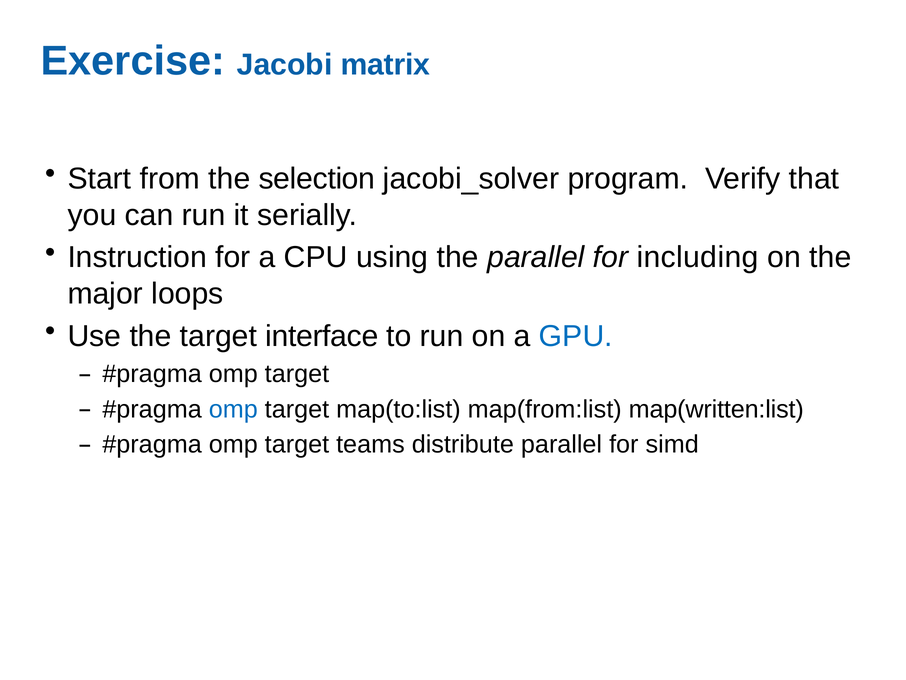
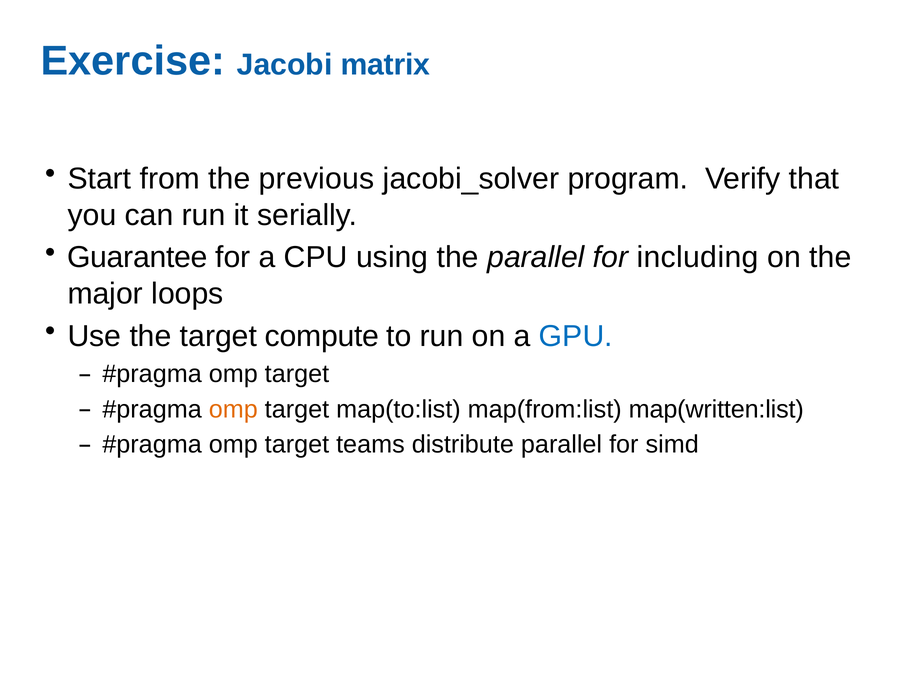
selection: selection -> previous (317, 179)
Instruction: Instruction -> Guarantee (137, 257)
interface: interface -> compute (322, 336)
omp colour: blue -> orange (233, 409)
